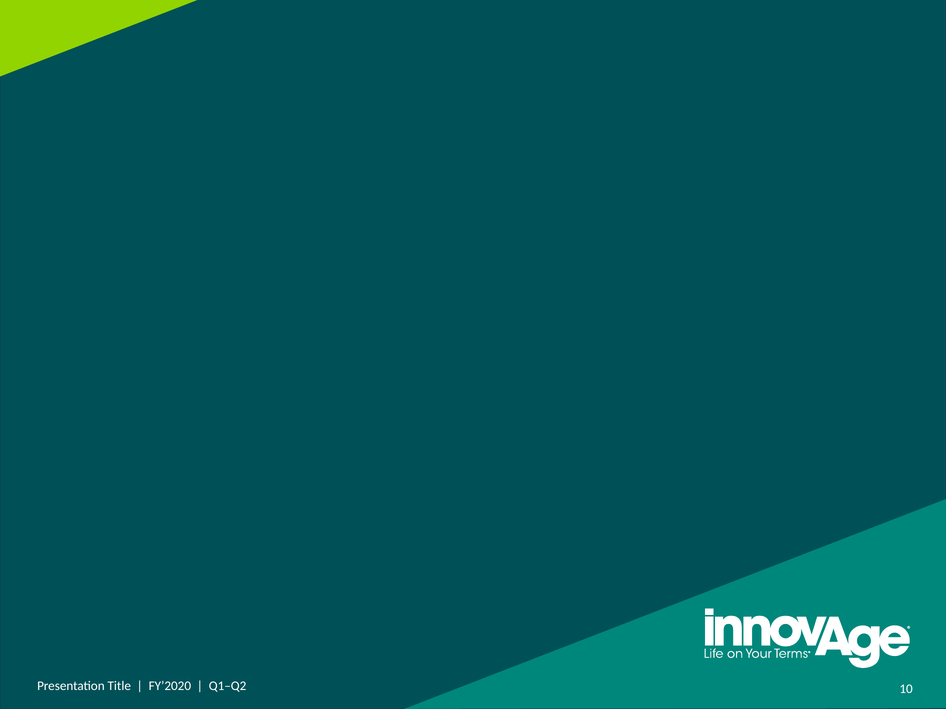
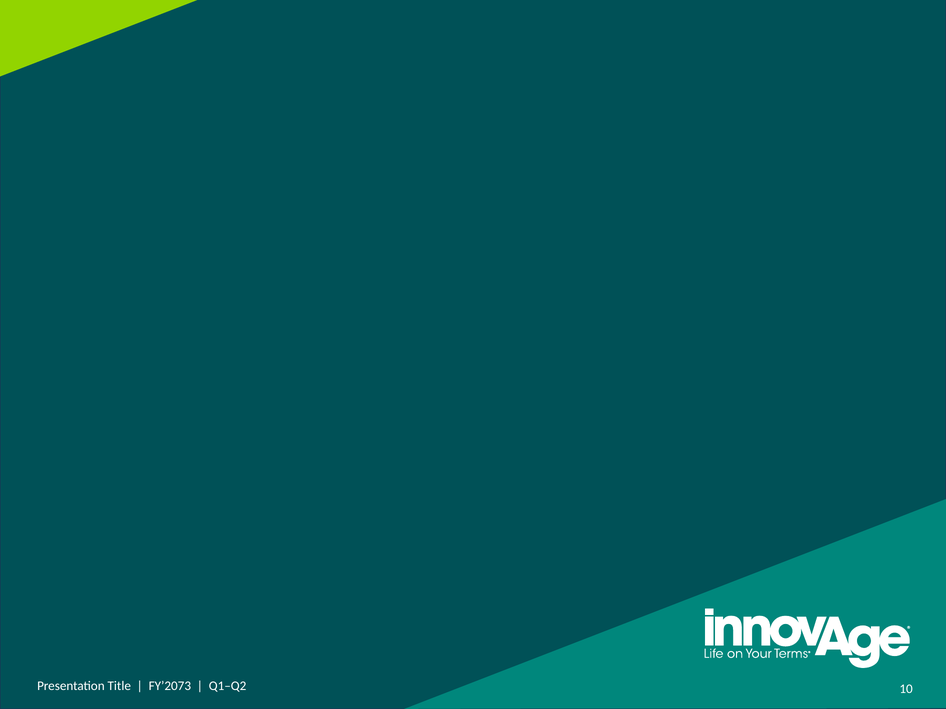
FY’2020: FY’2020 -> FY’2073 (170, 686)
